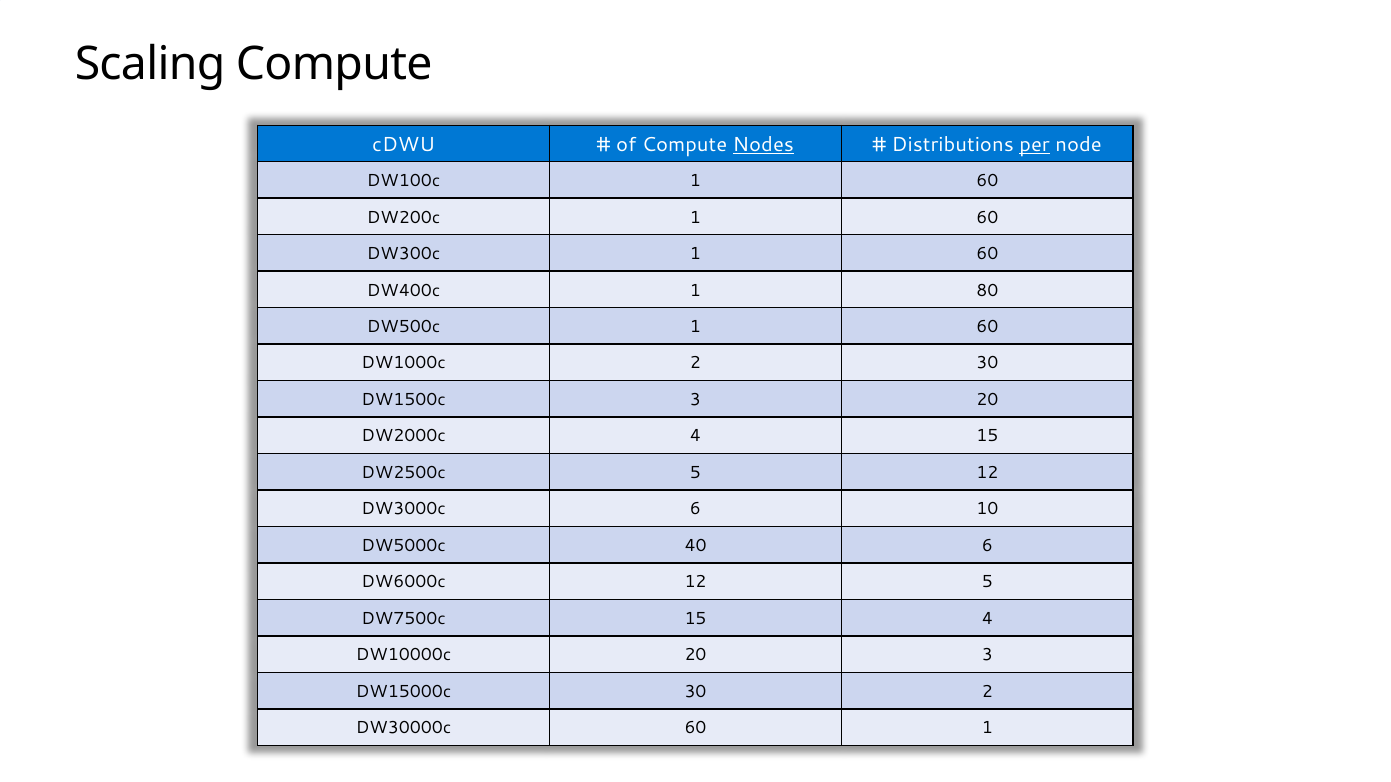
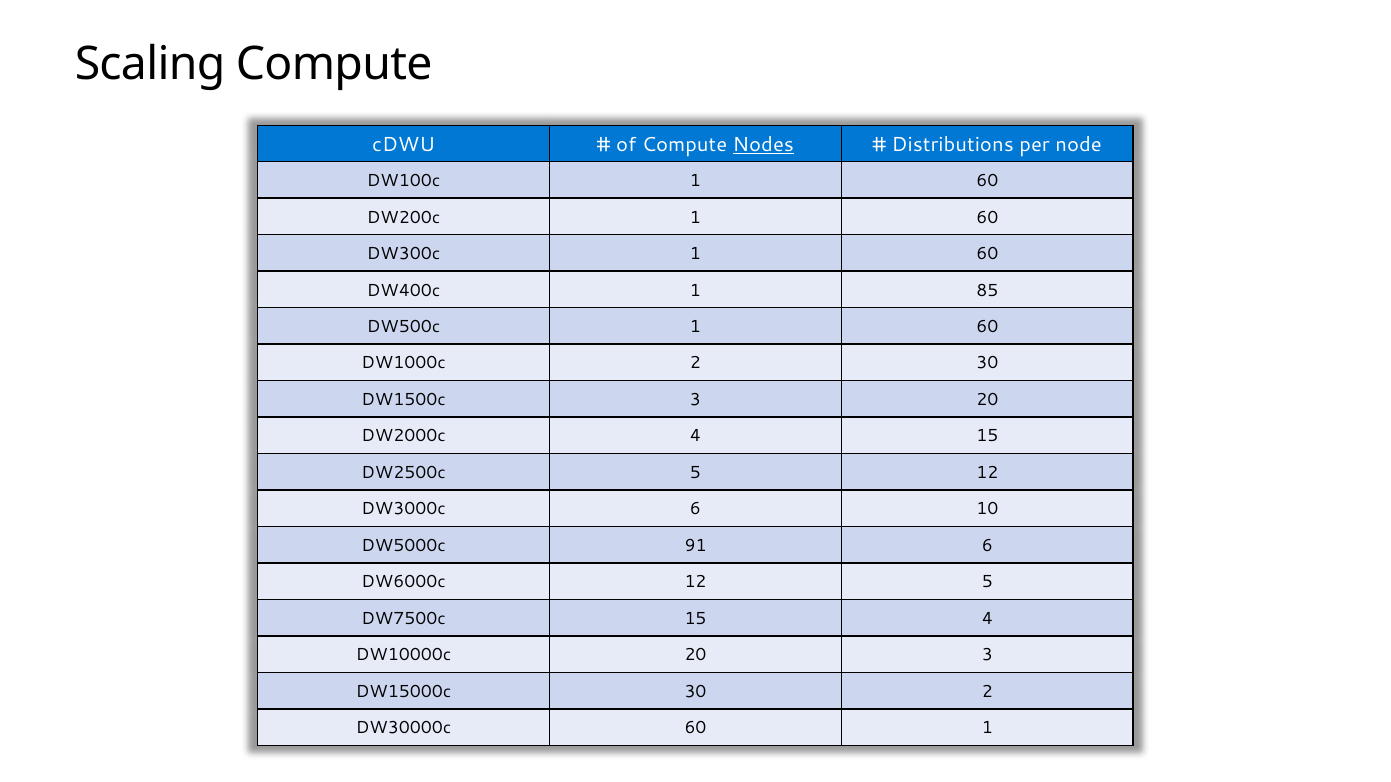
per underline: present -> none (1035, 145)
80: 80 -> 85 (987, 290)
40: 40 -> 91 (696, 546)
